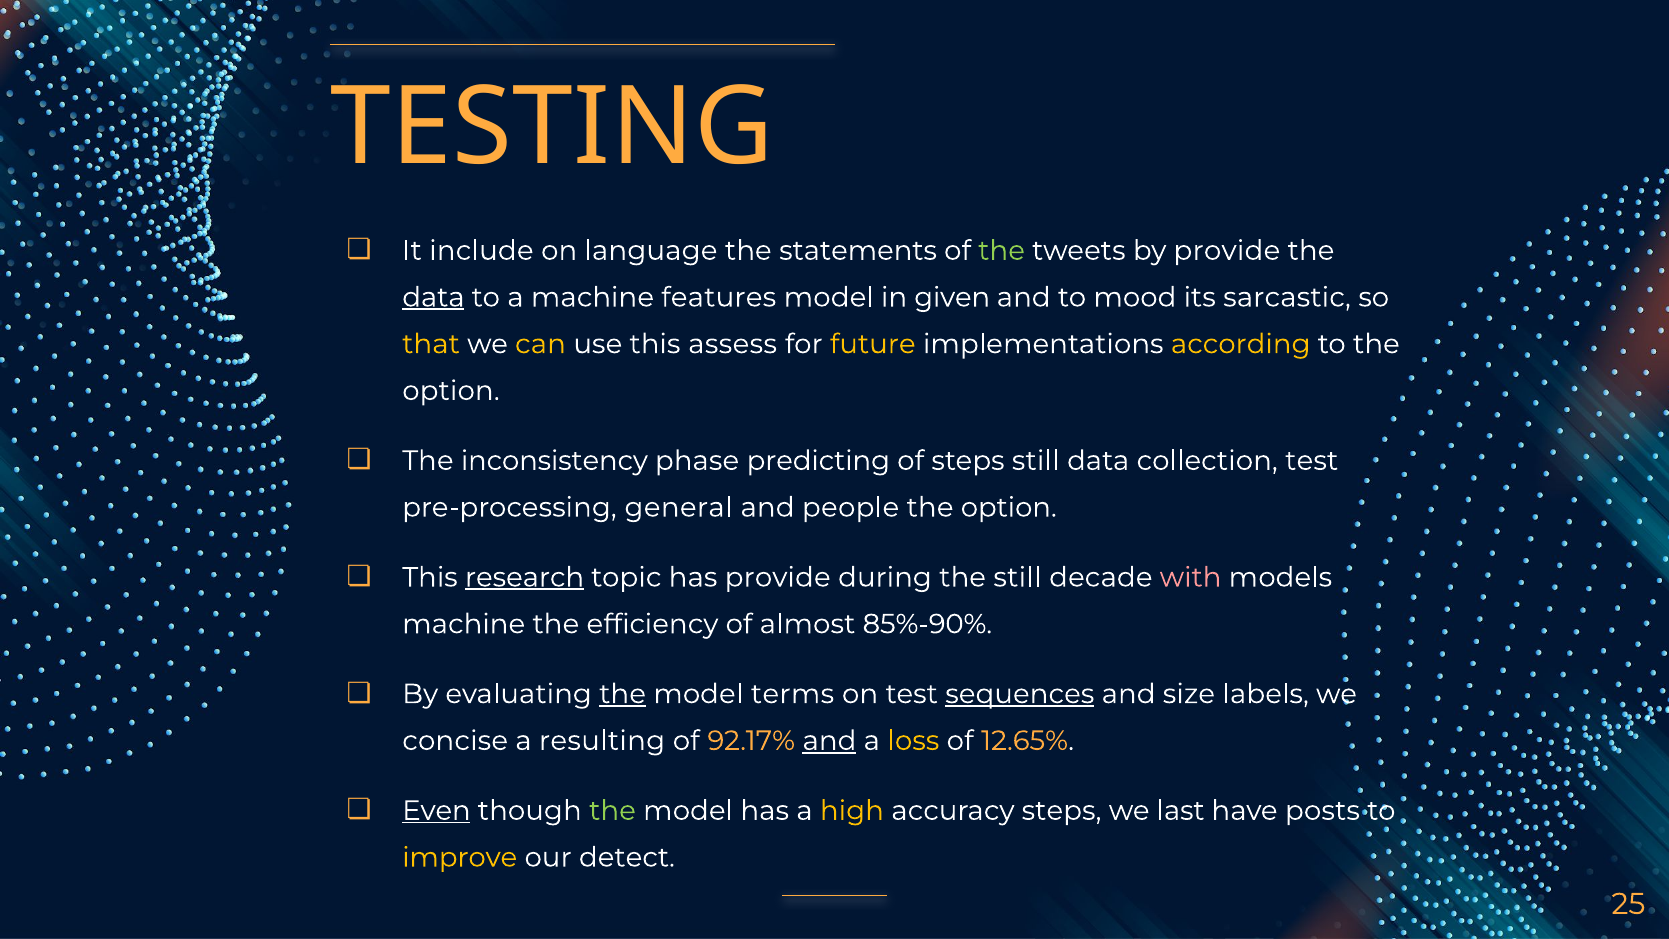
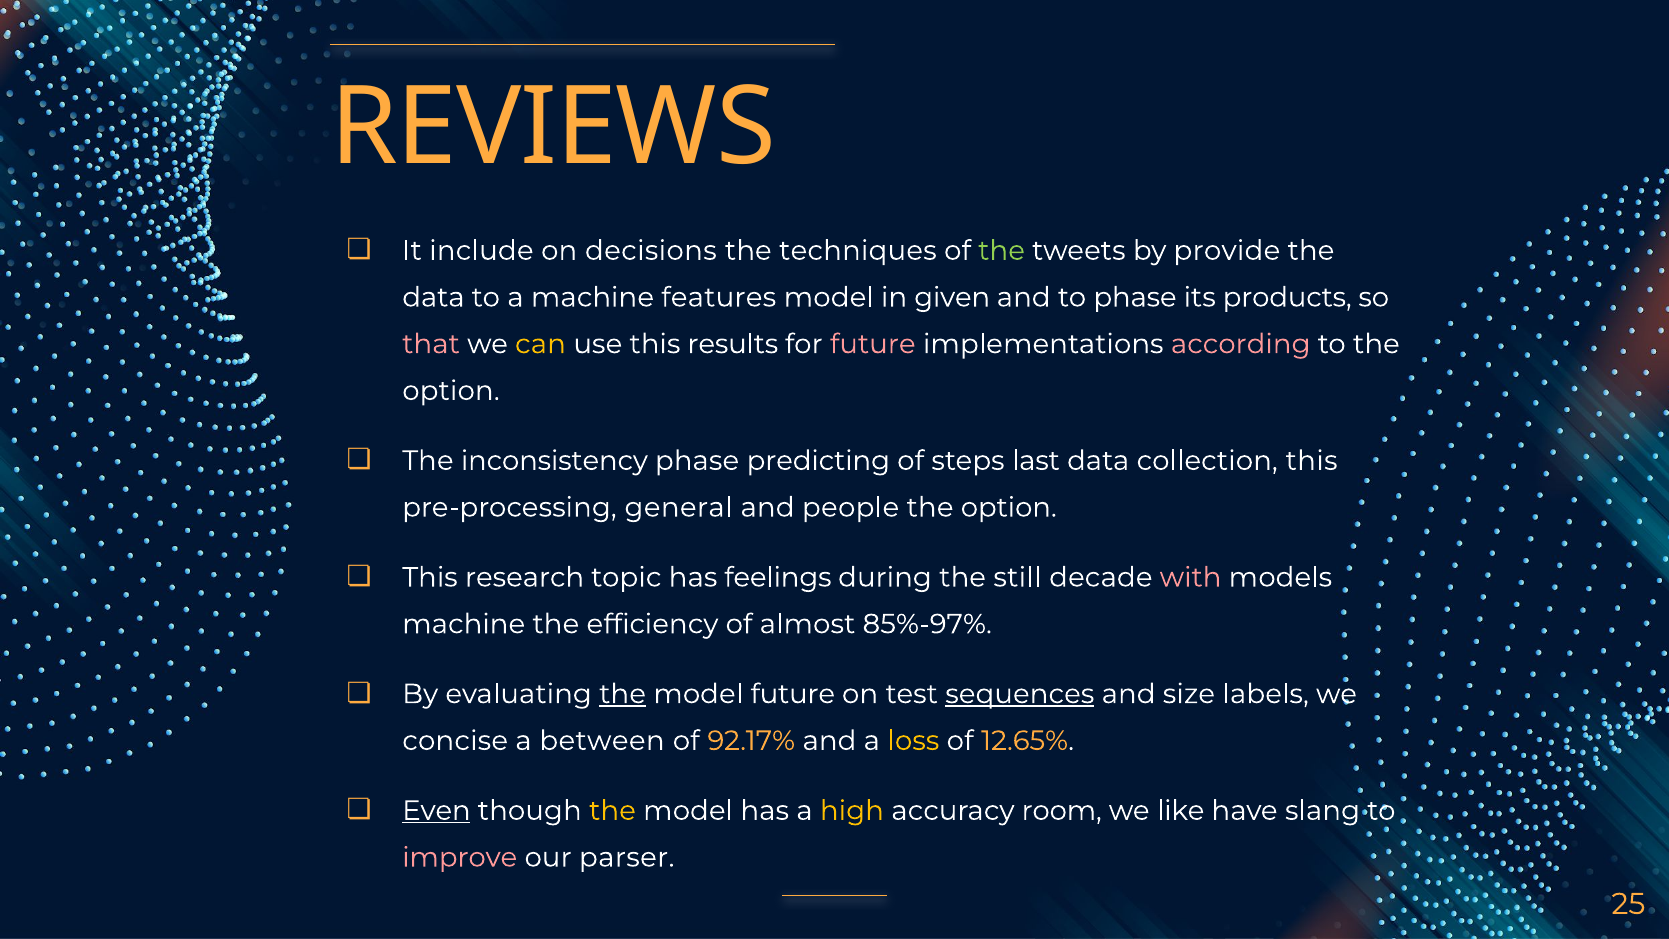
TESTING: TESTING -> REVIEWS (553, 127)
language: language -> decisions (651, 251)
statements: statements -> techniques (858, 251)
data underline: present -> none (433, 297)
to mood: mood -> phase (1135, 297)
sarcastic: sarcastic -> products (1287, 297)
that colour: yellow -> pink (431, 344)
assess: assess -> results (733, 344)
future colour: yellow -> pink (873, 344)
according colour: yellow -> pink (1241, 344)
steps still: still -> last (1036, 461)
collection test: test -> this (1312, 461)
research underline: present -> none (525, 577)
has provide: provide -> feelings (778, 577)
85%-90%: 85%-90% -> 85%-97% (927, 624)
model terms: terms -> future (793, 694)
resulting: resulting -> between (602, 741)
and underline: present -> none (829, 741)
the colour: light green -> yellow (613, 811)
accuracy steps: steps -> room (1062, 811)
last: last -> like (1181, 811)
posts: posts -> slang (1323, 811)
improve colour: yellow -> pink (460, 857)
detect: detect -> parser (627, 857)
